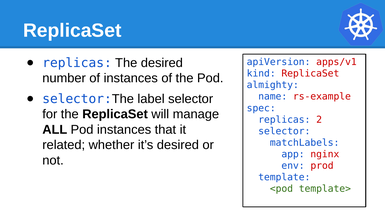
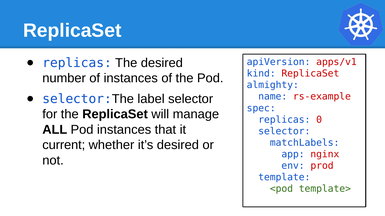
2: 2 -> 0 (319, 120)
related: related -> current (64, 145)
